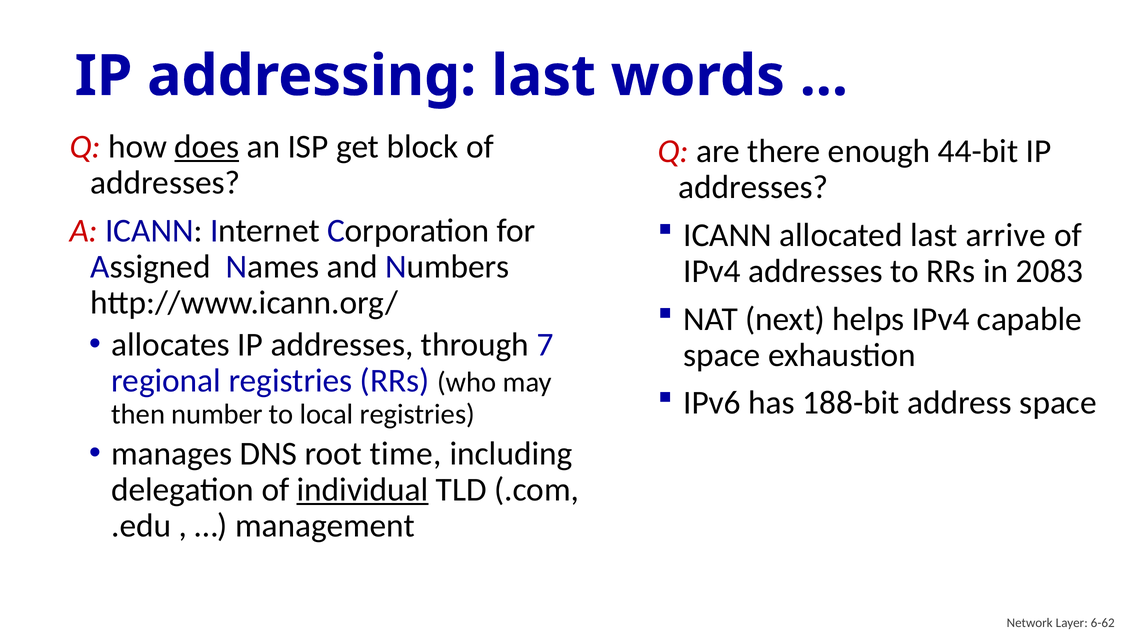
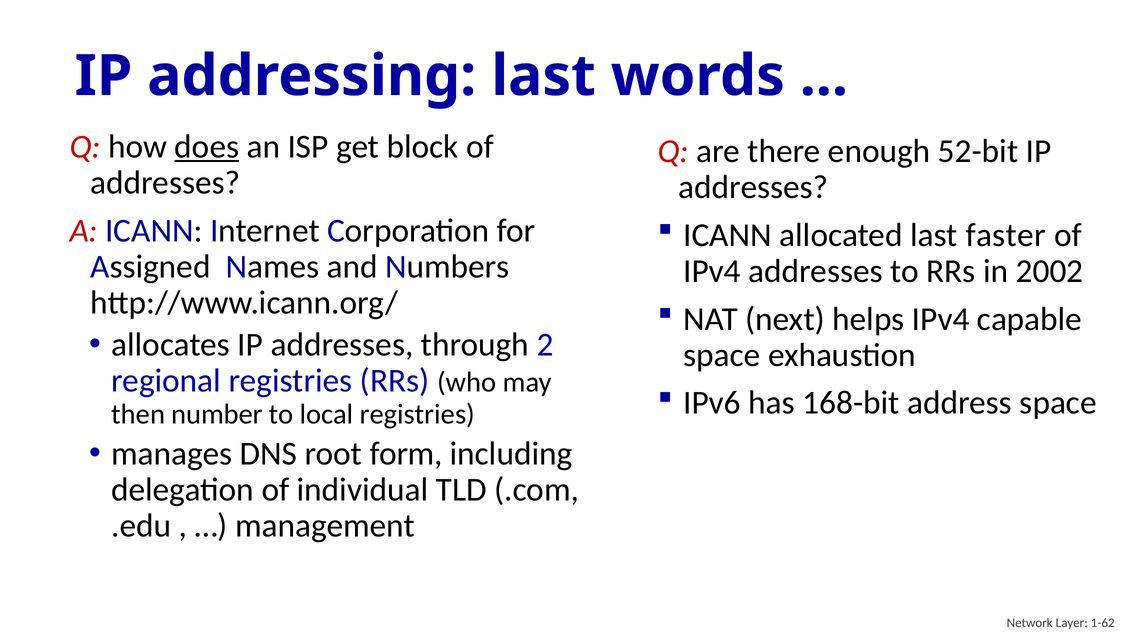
44-bit: 44-bit -> 52-bit (978, 151)
arrive: arrive -> faster (1006, 235)
2083: 2083 -> 2002 (1050, 271)
7: 7 -> 2 (545, 345)
188-bit: 188-bit -> 168-bit (851, 403)
time: time -> form (406, 454)
individual underline: present -> none (363, 490)
6-62: 6-62 -> 1-62 (1103, 623)
